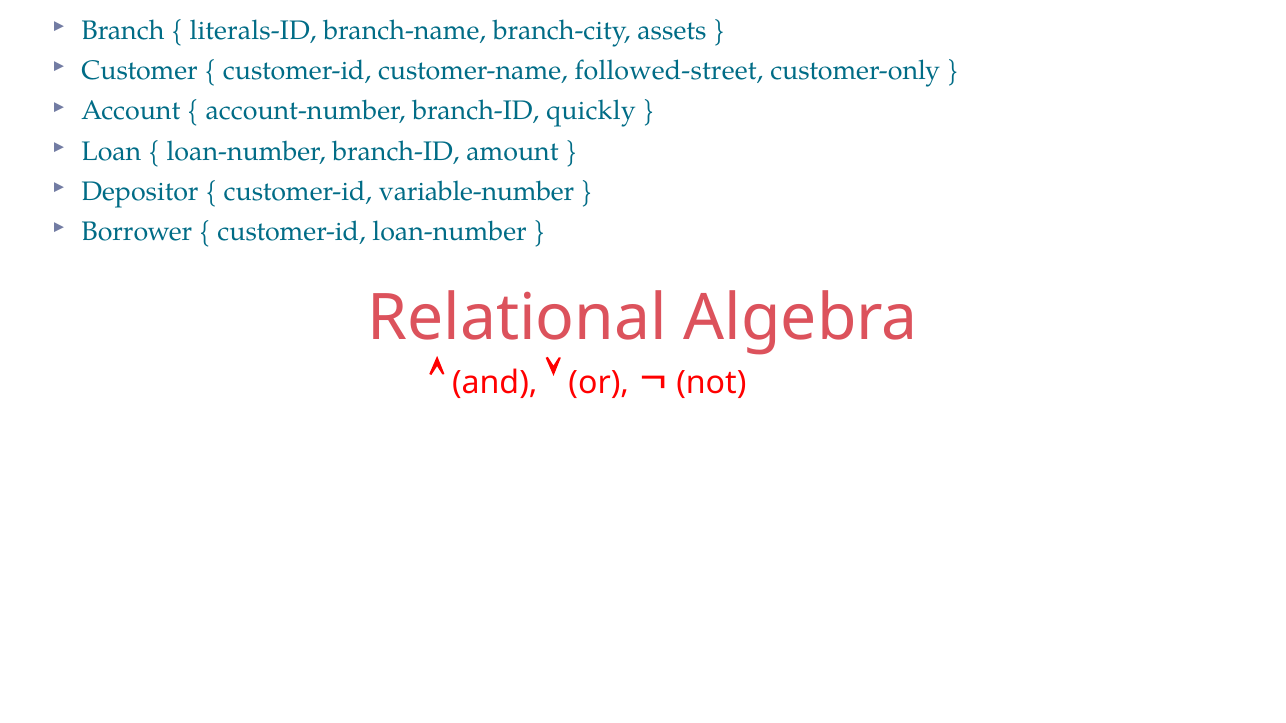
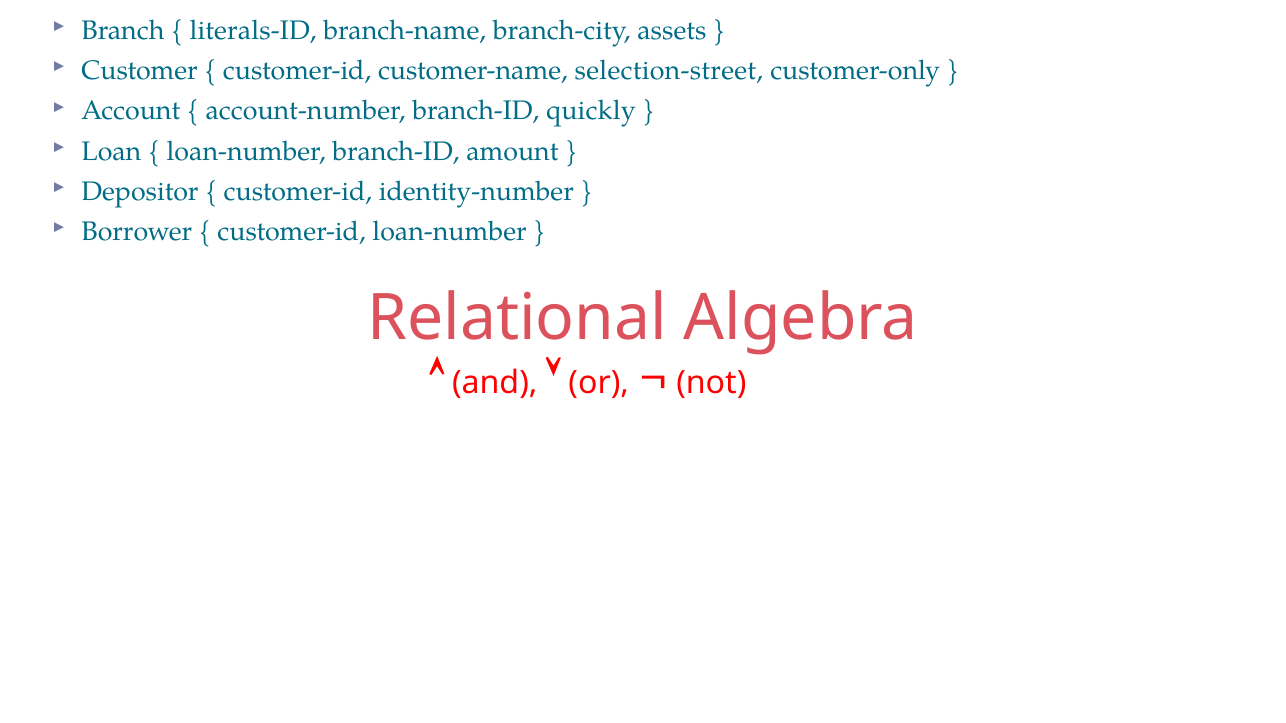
followed-street: followed-street -> selection-street (669, 71)
variable-number: variable-number -> identity-number (476, 192)
